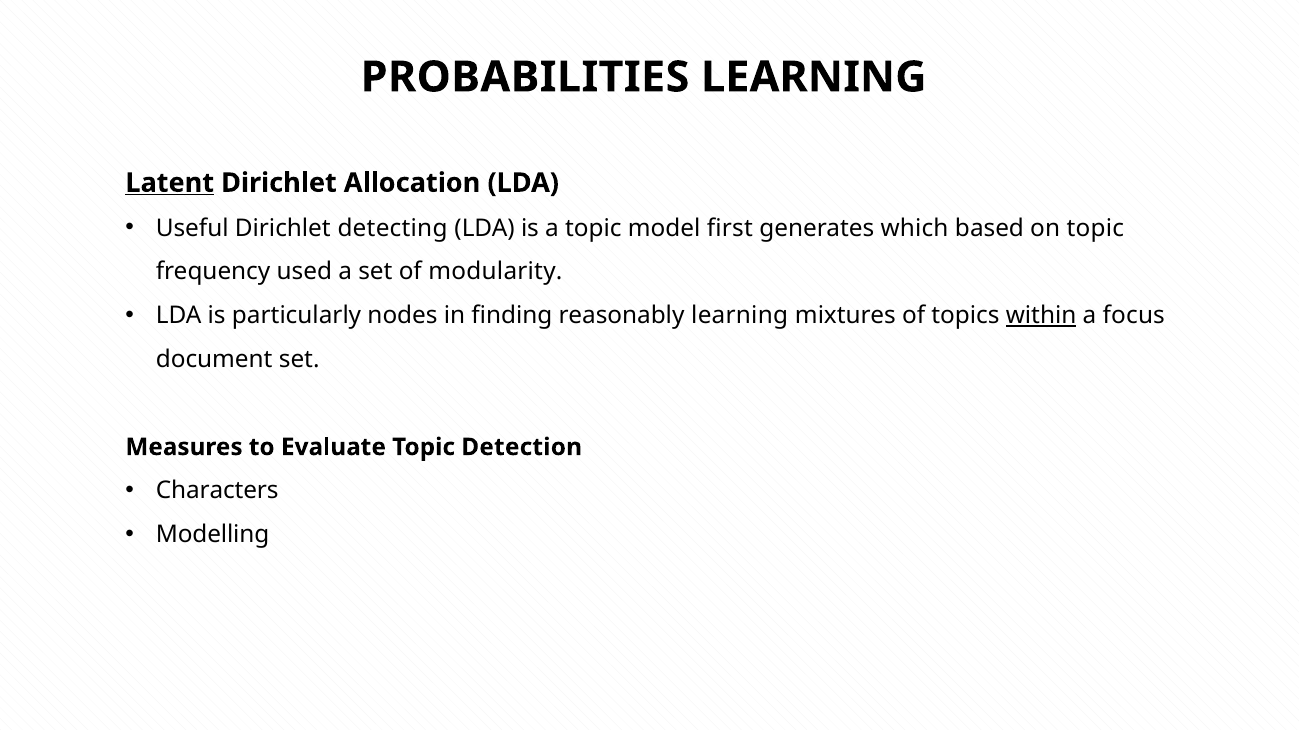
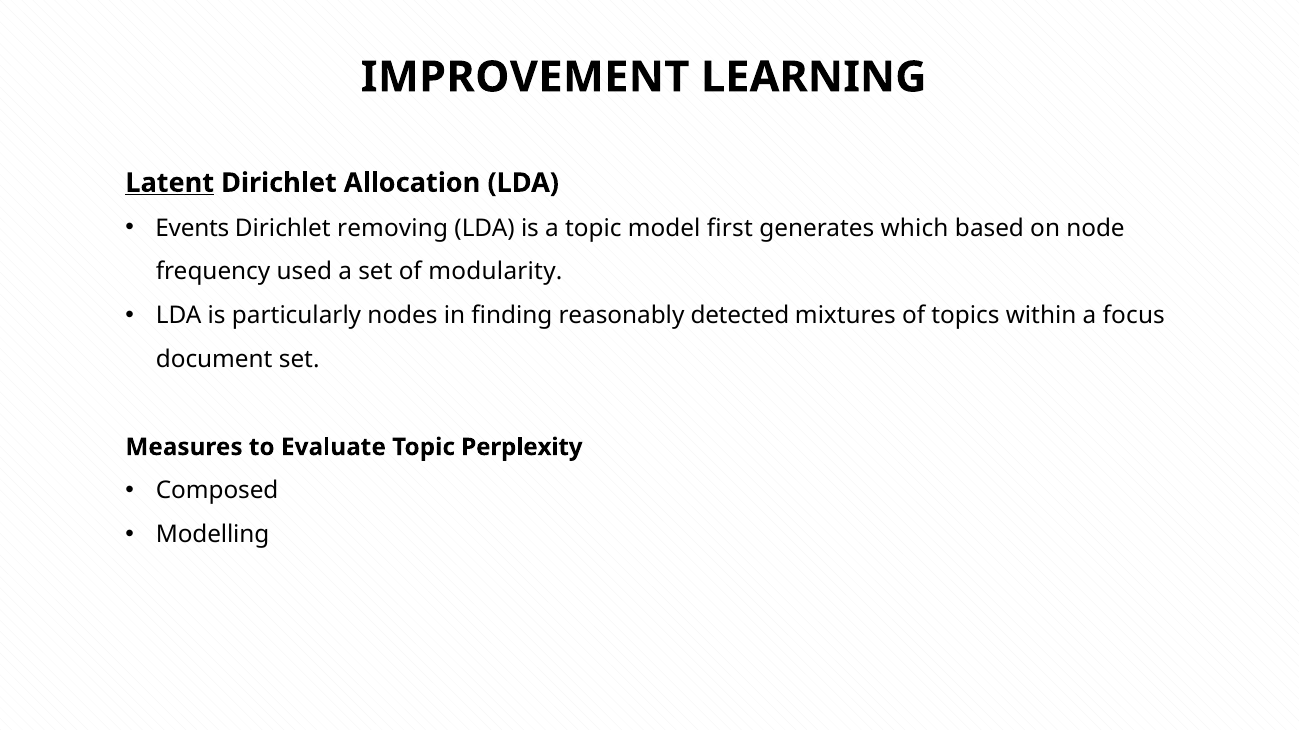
PROBABILITIES: PROBABILITIES -> IMPROVEMENT (525, 77)
Useful: Useful -> Events (192, 228)
detecting: detecting -> removing (393, 228)
on topic: topic -> node (1096, 228)
reasonably learning: learning -> detected (740, 316)
within underline: present -> none (1041, 316)
Detection: Detection -> Perplexity (522, 447)
Characters: Characters -> Composed (217, 491)
